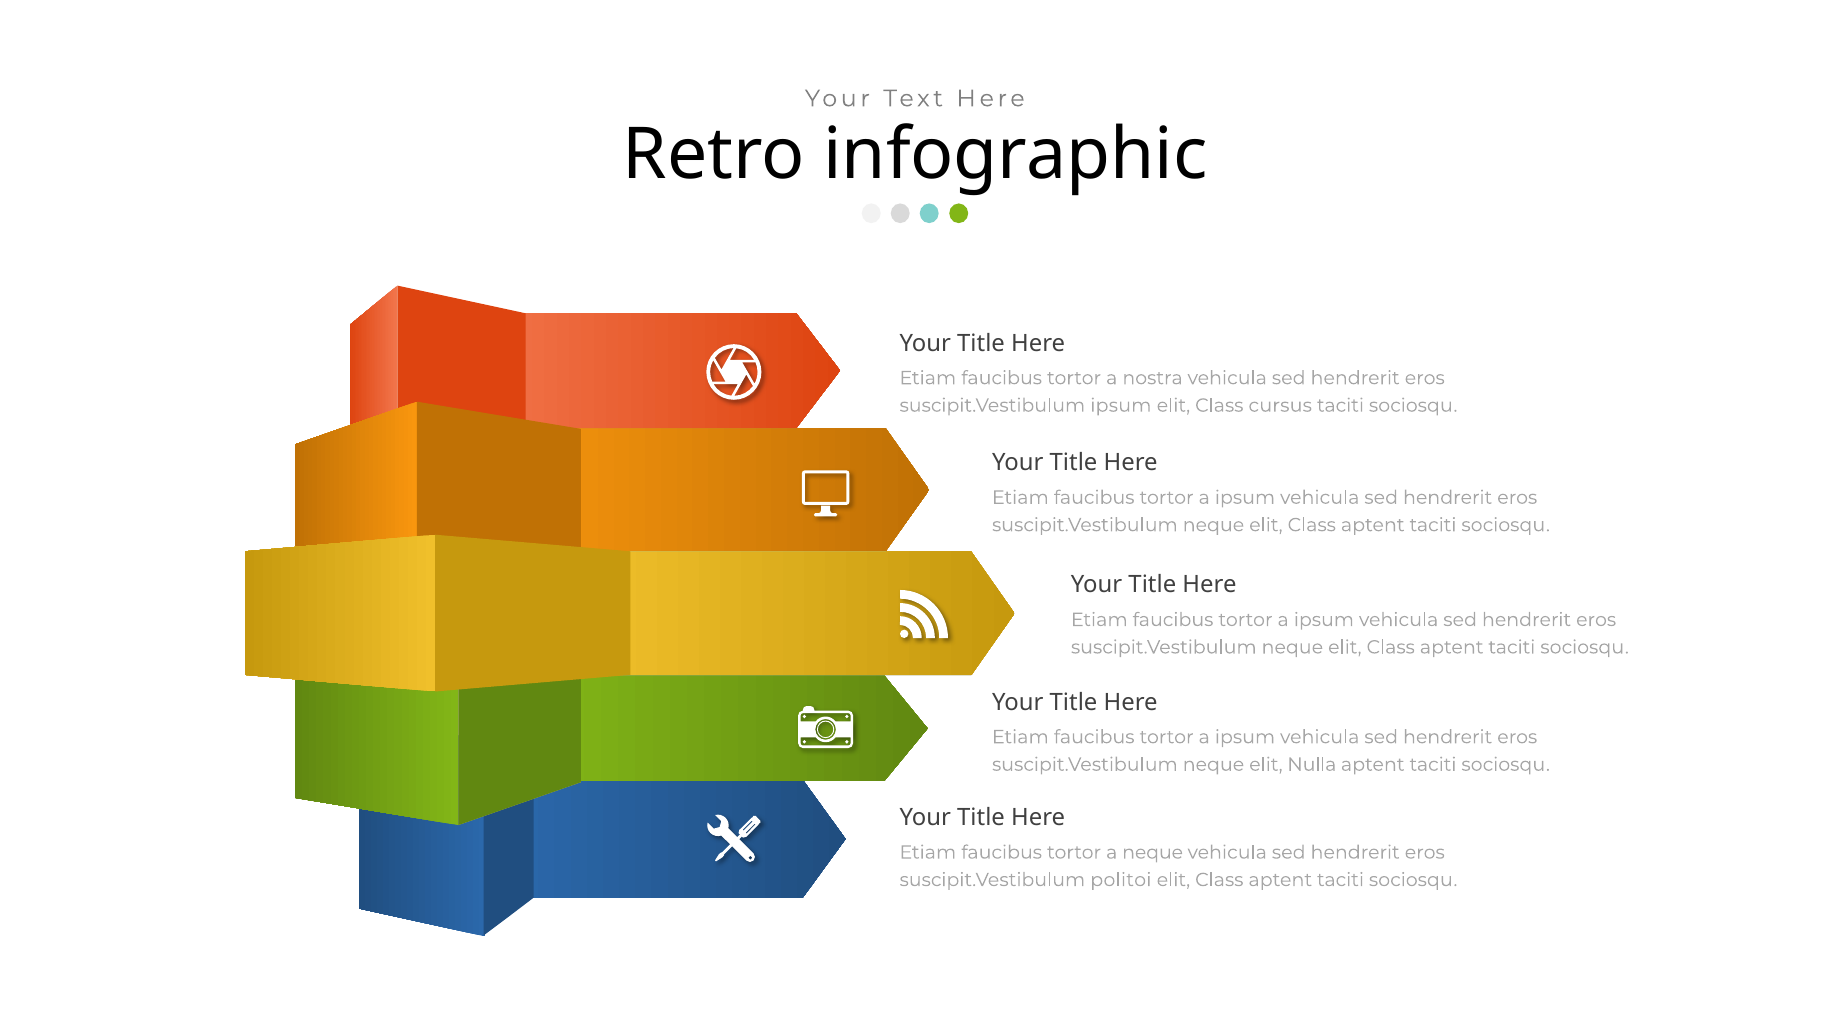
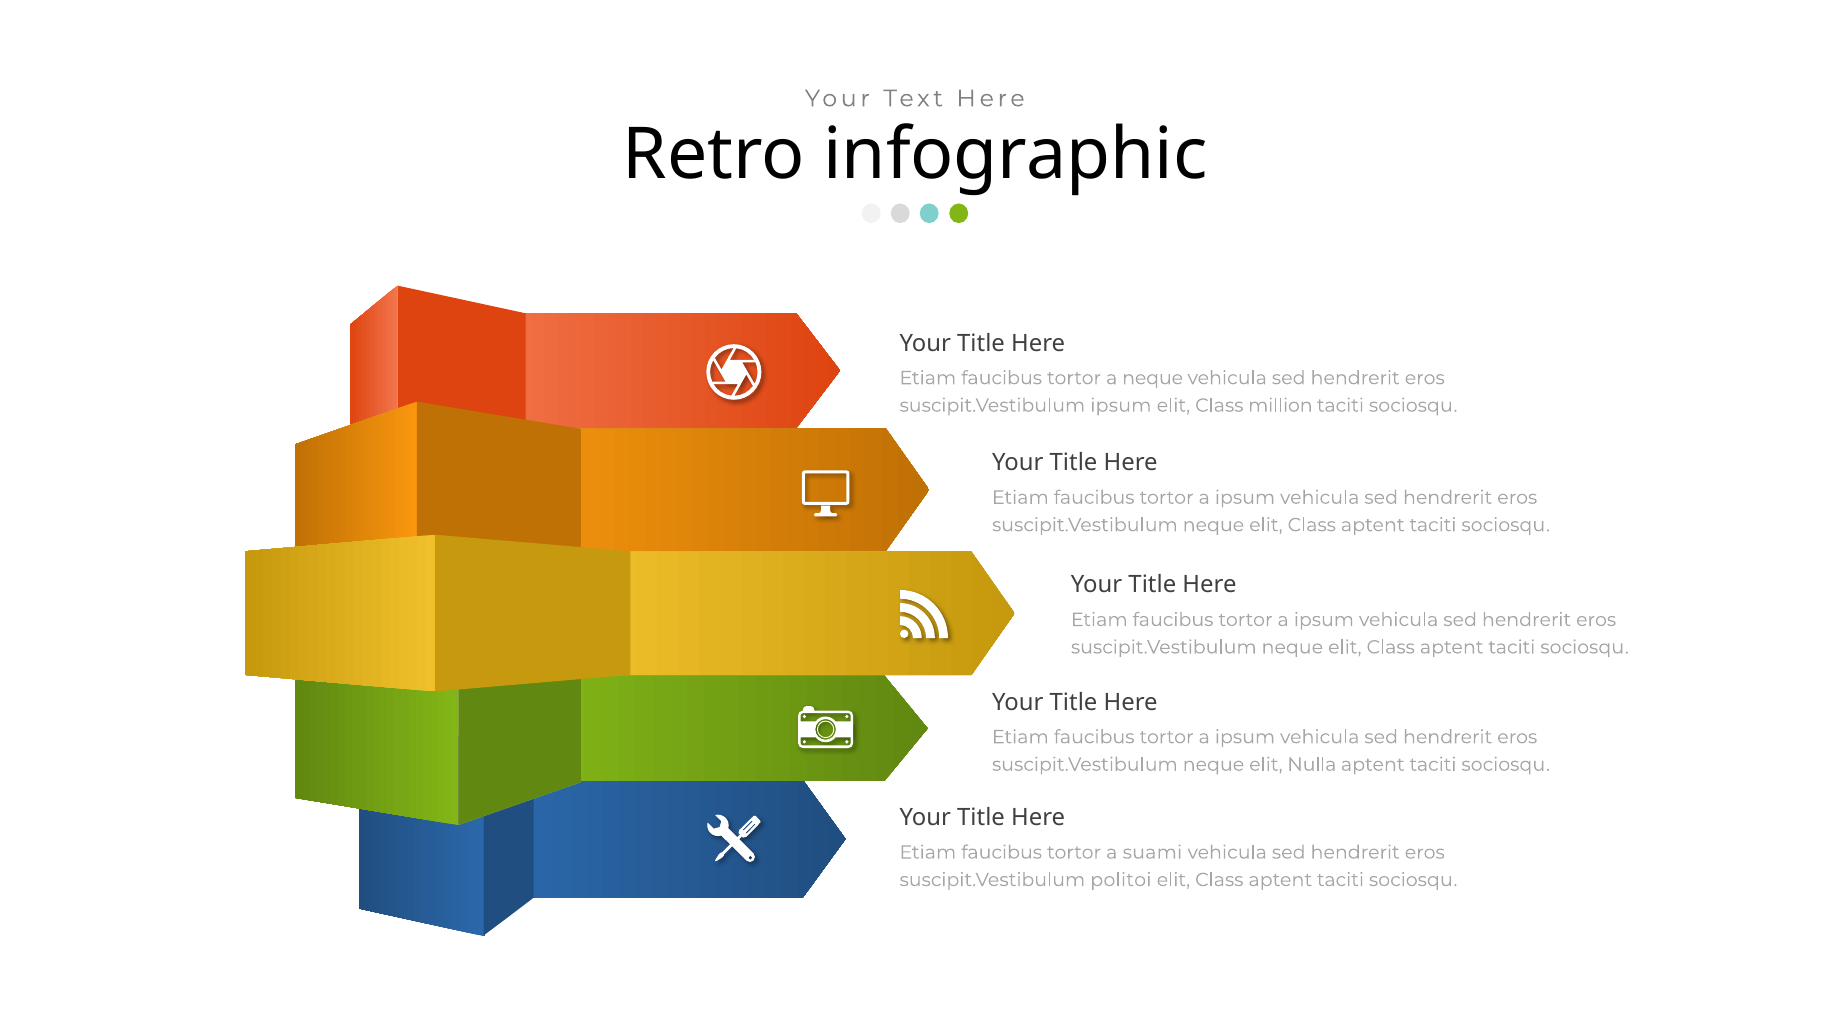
a nostra: nostra -> neque (1153, 378)
cursus: cursus -> million (1280, 405)
a neque: neque -> suami (1152, 852)
